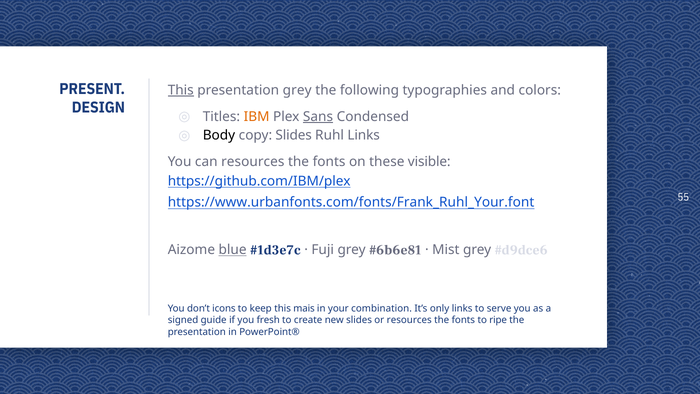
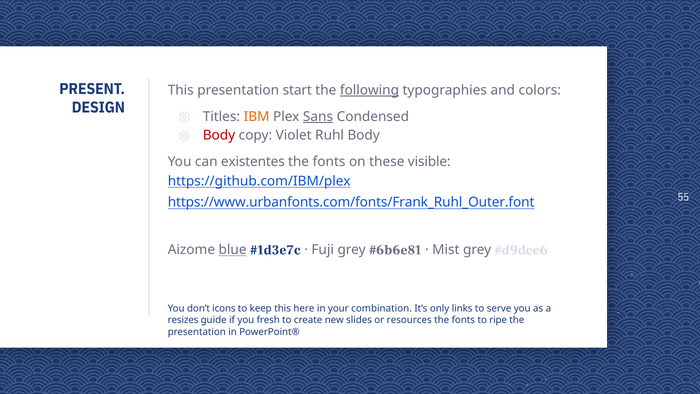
This underline: present -> none (181, 90)
presentation grey: grey -> start (297, 90)
following underline: none -> present (369, 90)
Body colour: black -> red (219, 135)
copy Slides: Slides -> Violet (294, 135)
Ruhl Links: Links -> Body (364, 135)
can resources: resources -> existentes (253, 162)
https://www.urbanfonts.com/fonts/Frank_Ruhl_Your.font: https://www.urbanfonts.com/fonts/Frank_Ruhl_Your.font -> https://www.urbanfonts.com/fonts/Frank_Ruhl_Outer.font (351, 202)
mais: mais -> here (304, 308)
signed: signed -> resizes (183, 320)
